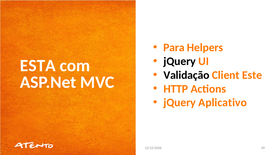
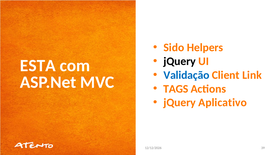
Para: Para -> Sido (174, 48)
Validação colour: black -> blue (186, 75)
Este: Este -> Link (252, 75)
HTTP: HTTP -> TAGS (176, 89)
